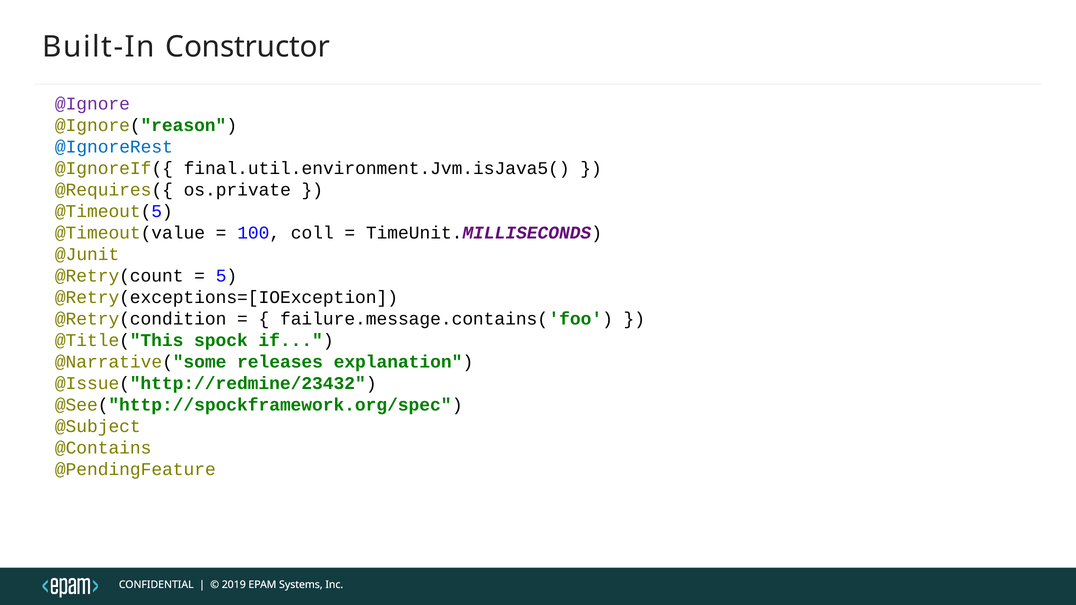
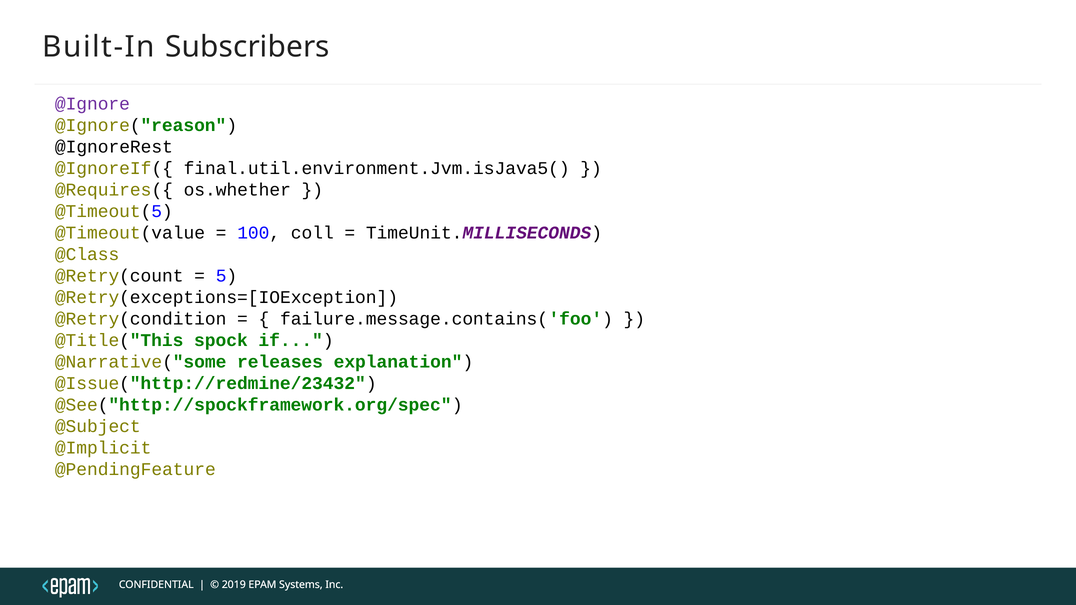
Constructor: Constructor -> Subscribers (248, 47)
@IgnoreRest colour: blue -> black (114, 147)
os.private: os.private -> os.whether (237, 190)
@Junit: @Junit -> @Class (87, 254)
@Contains: @Contains -> @Implicit (103, 448)
